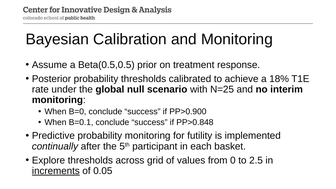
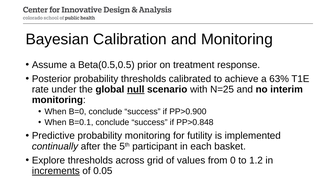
18%: 18% -> 63% (279, 79)
null underline: none -> present (136, 89)
2.5: 2.5 -> 1.2 (256, 160)
